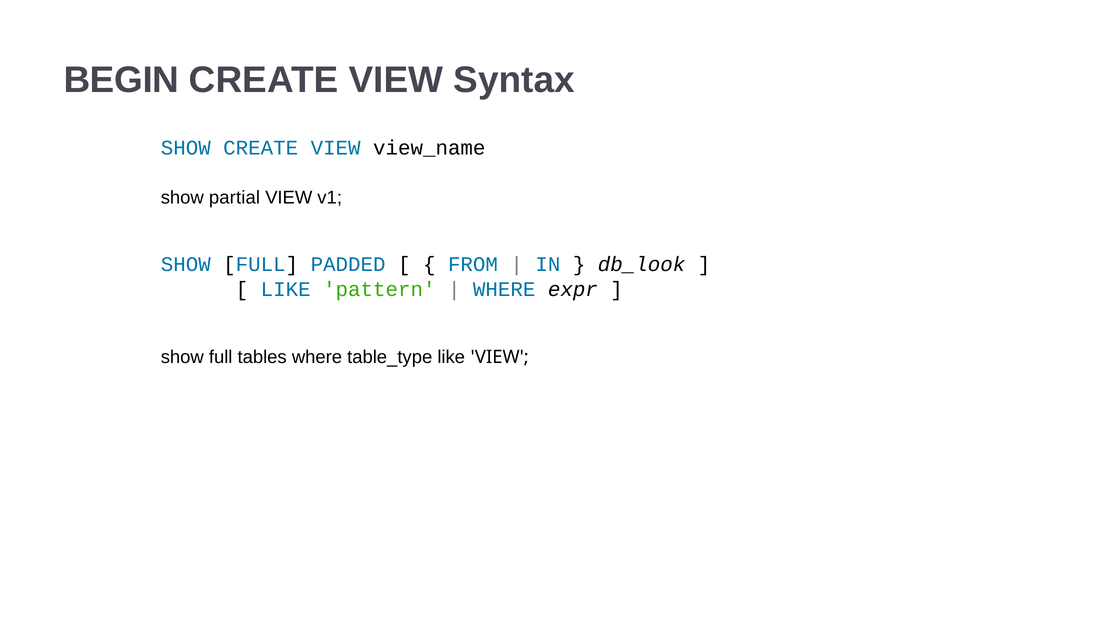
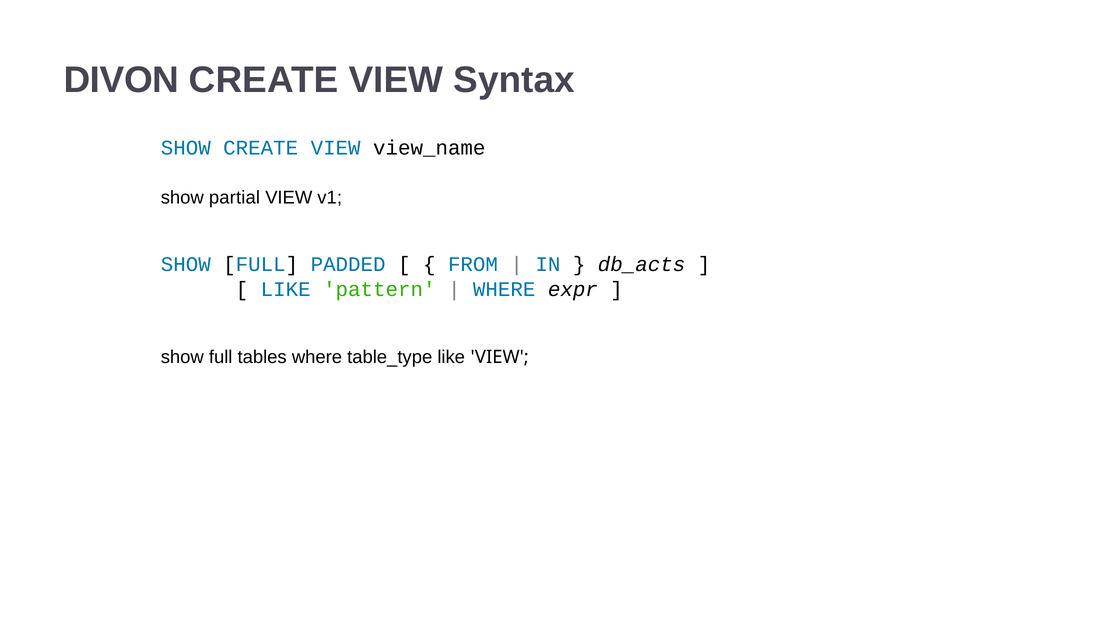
BEGIN: BEGIN -> DIVON (121, 80)
db_look: db_look -> db_acts (642, 264)
